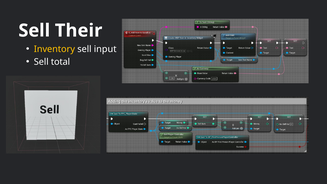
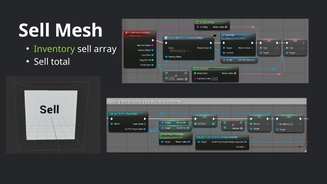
Their: Their -> Mesh (79, 31)
Inventory colour: yellow -> light green (54, 49)
input: input -> array (105, 49)
